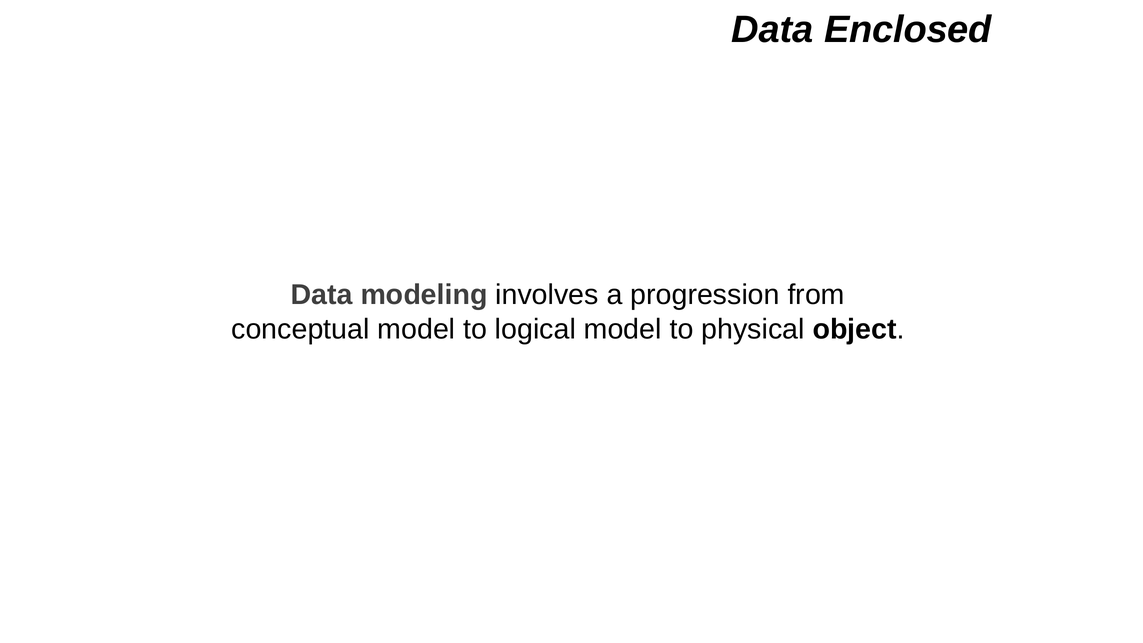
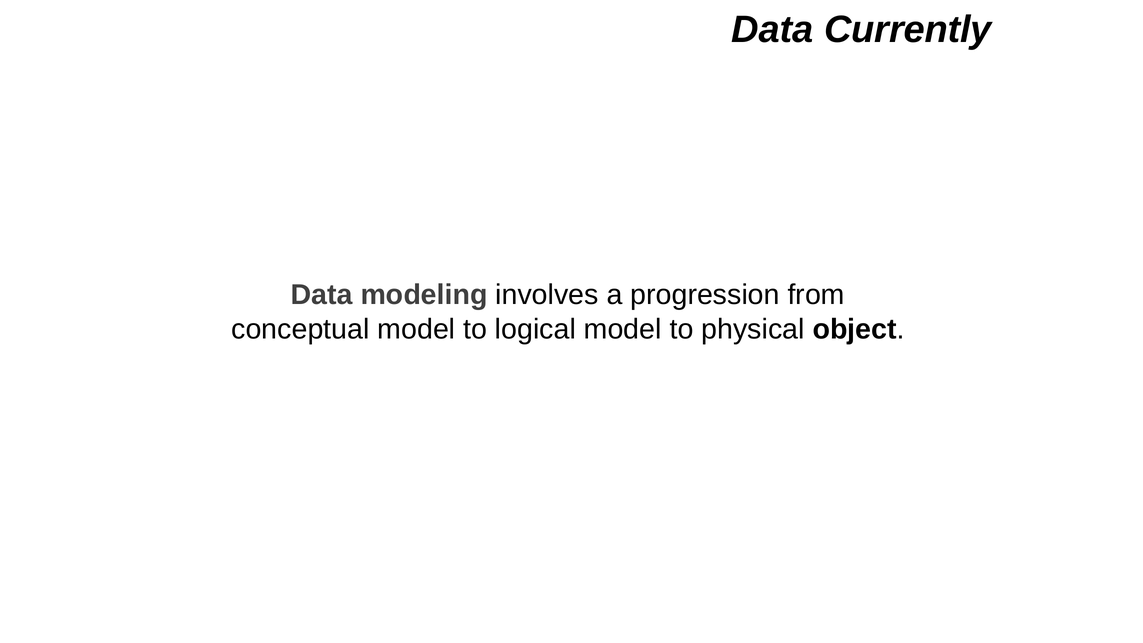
Enclosed: Enclosed -> Currently (908, 30)
